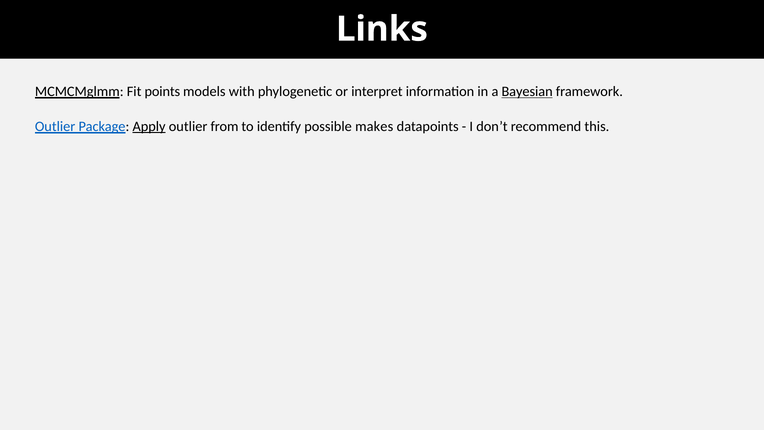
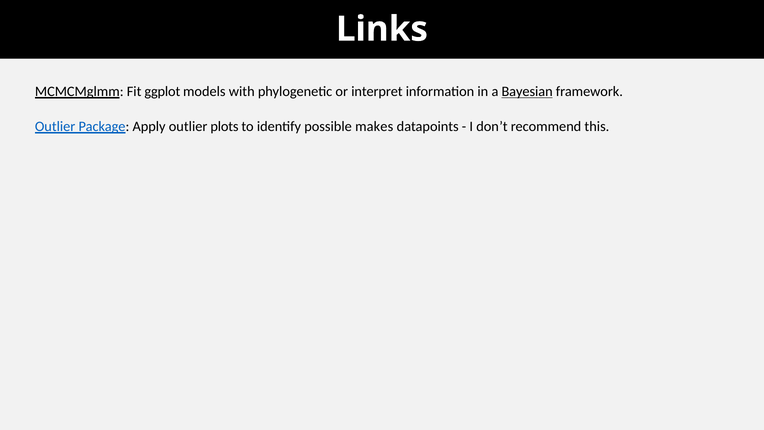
points: points -> ggplot (162, 92)
Apply underline: present -> none (149, 126)
from: from -> plots (224, 126)
